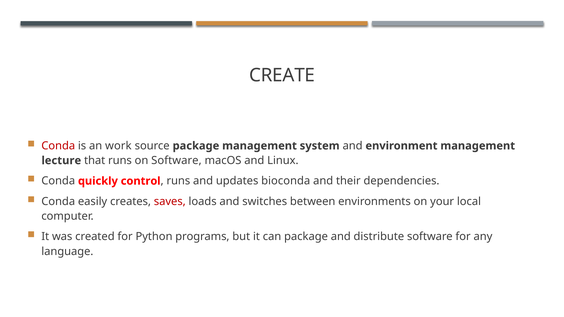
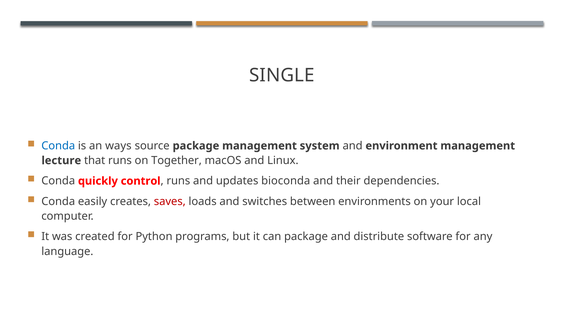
CREATE: CREATE -> SINGLE (282, 75)
Conda colour: red -> blue (58, 146)
work: work -> ways (118, 146)
on Software: Software -> Together (176, 161)
